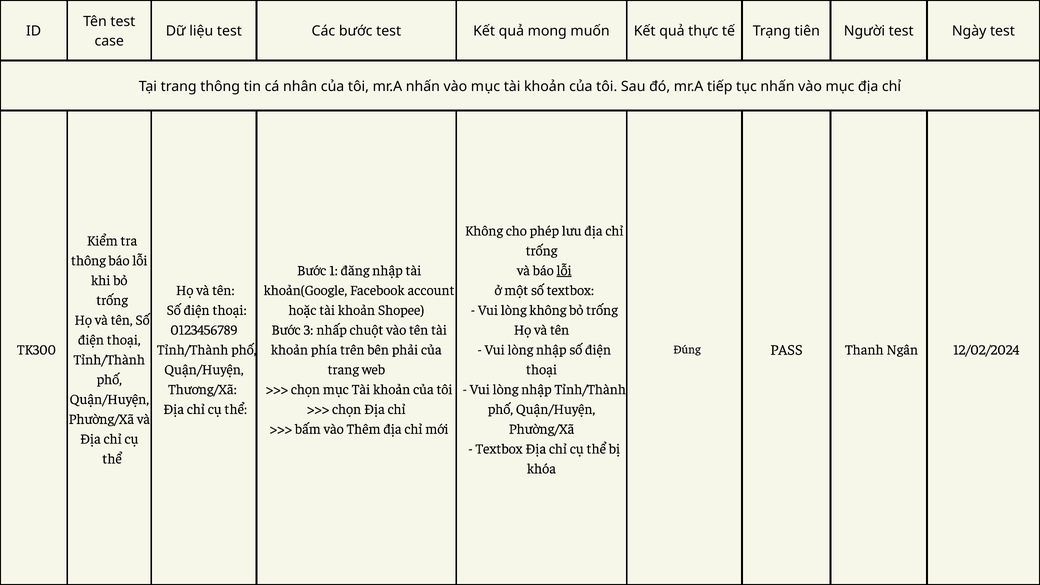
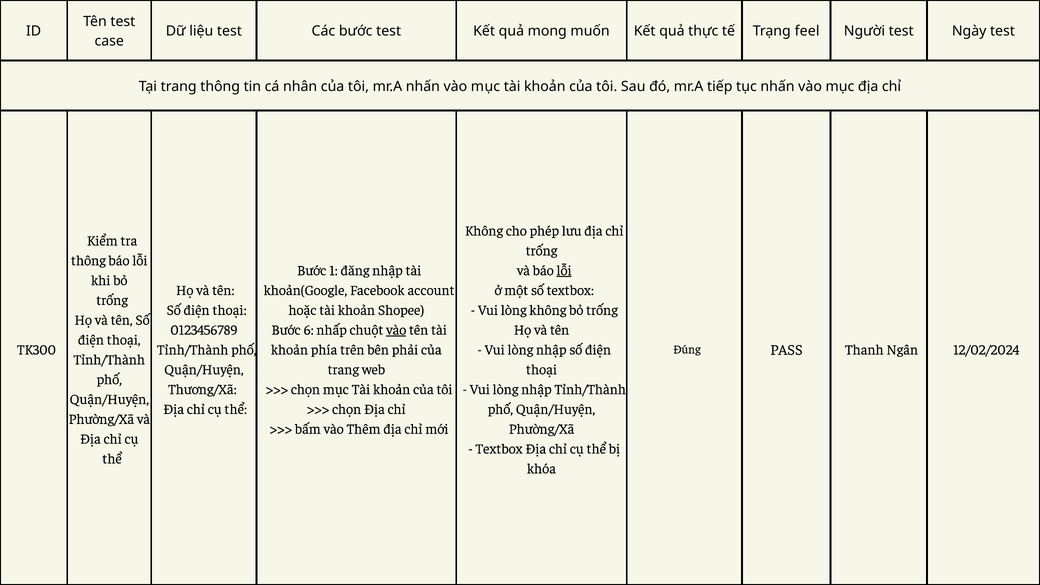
tiên: tiên -> feel (807, 31)
3: 3 -> 6 (309, 330)
vào underline: none -> present (396, 330)
